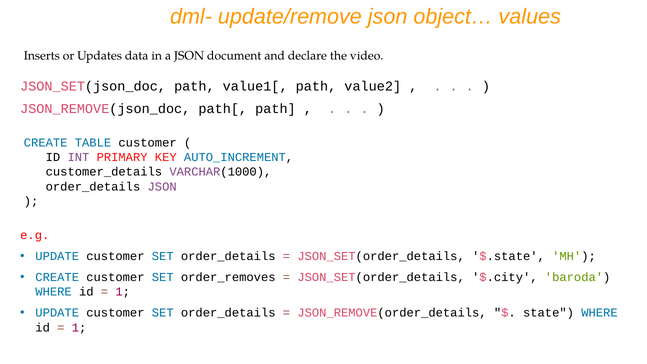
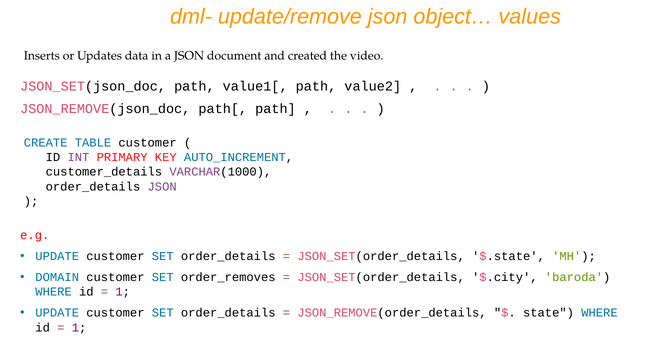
declare: declare -> created (307, 56)
CREATE: CREATE -> DOMAIN (57, 277)
